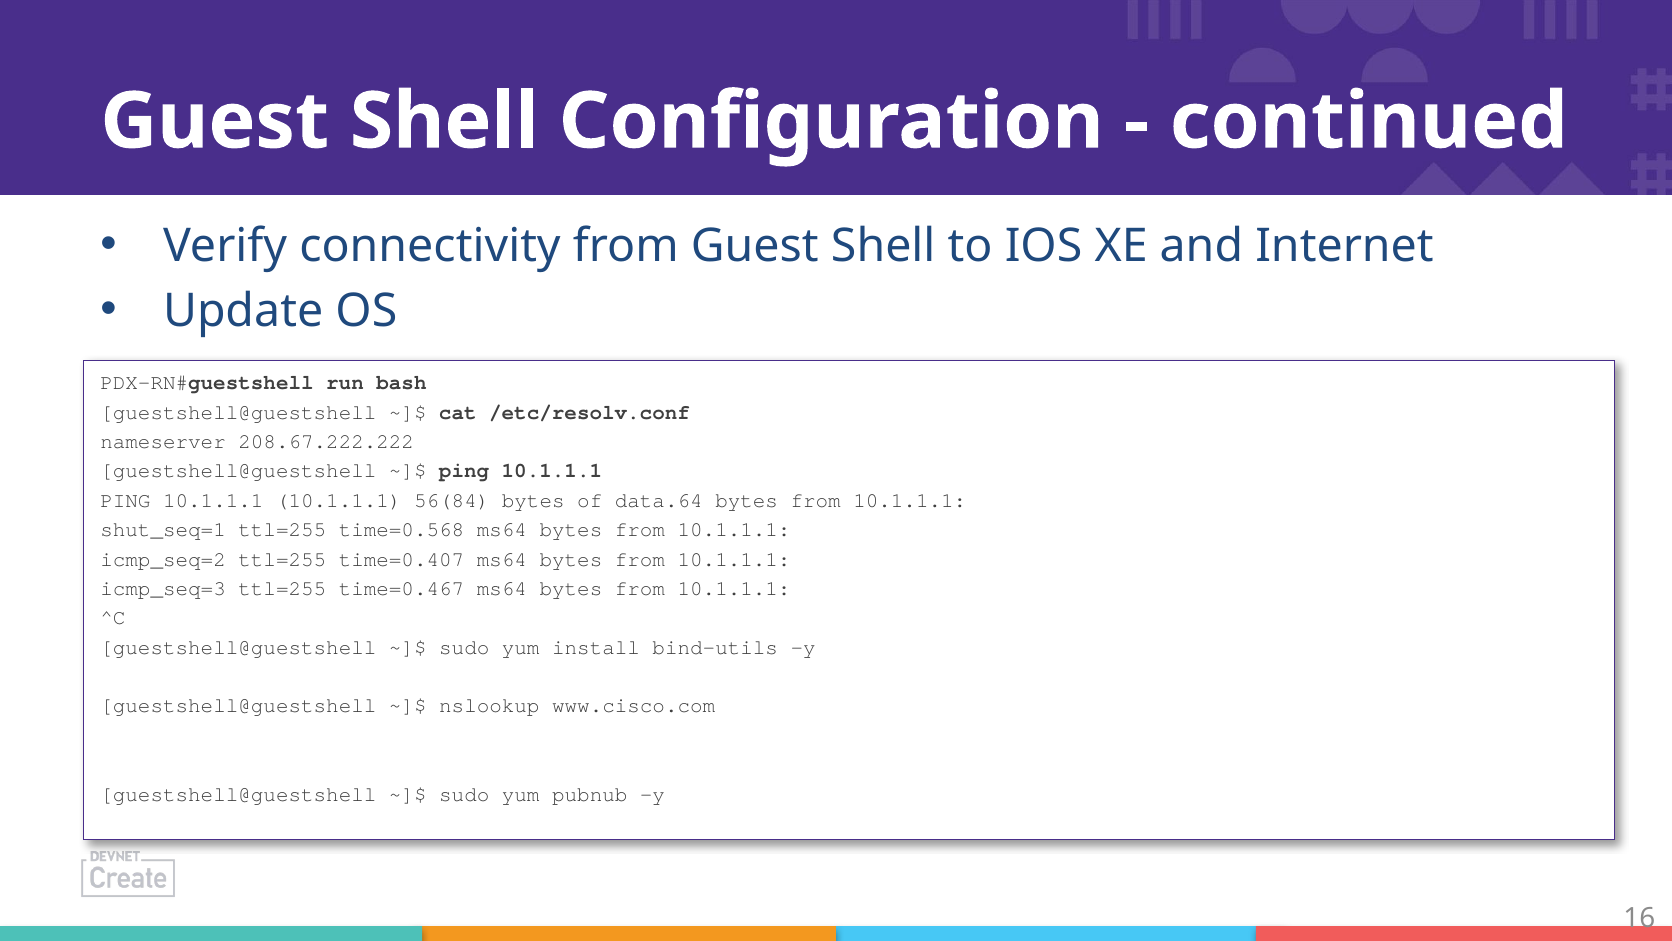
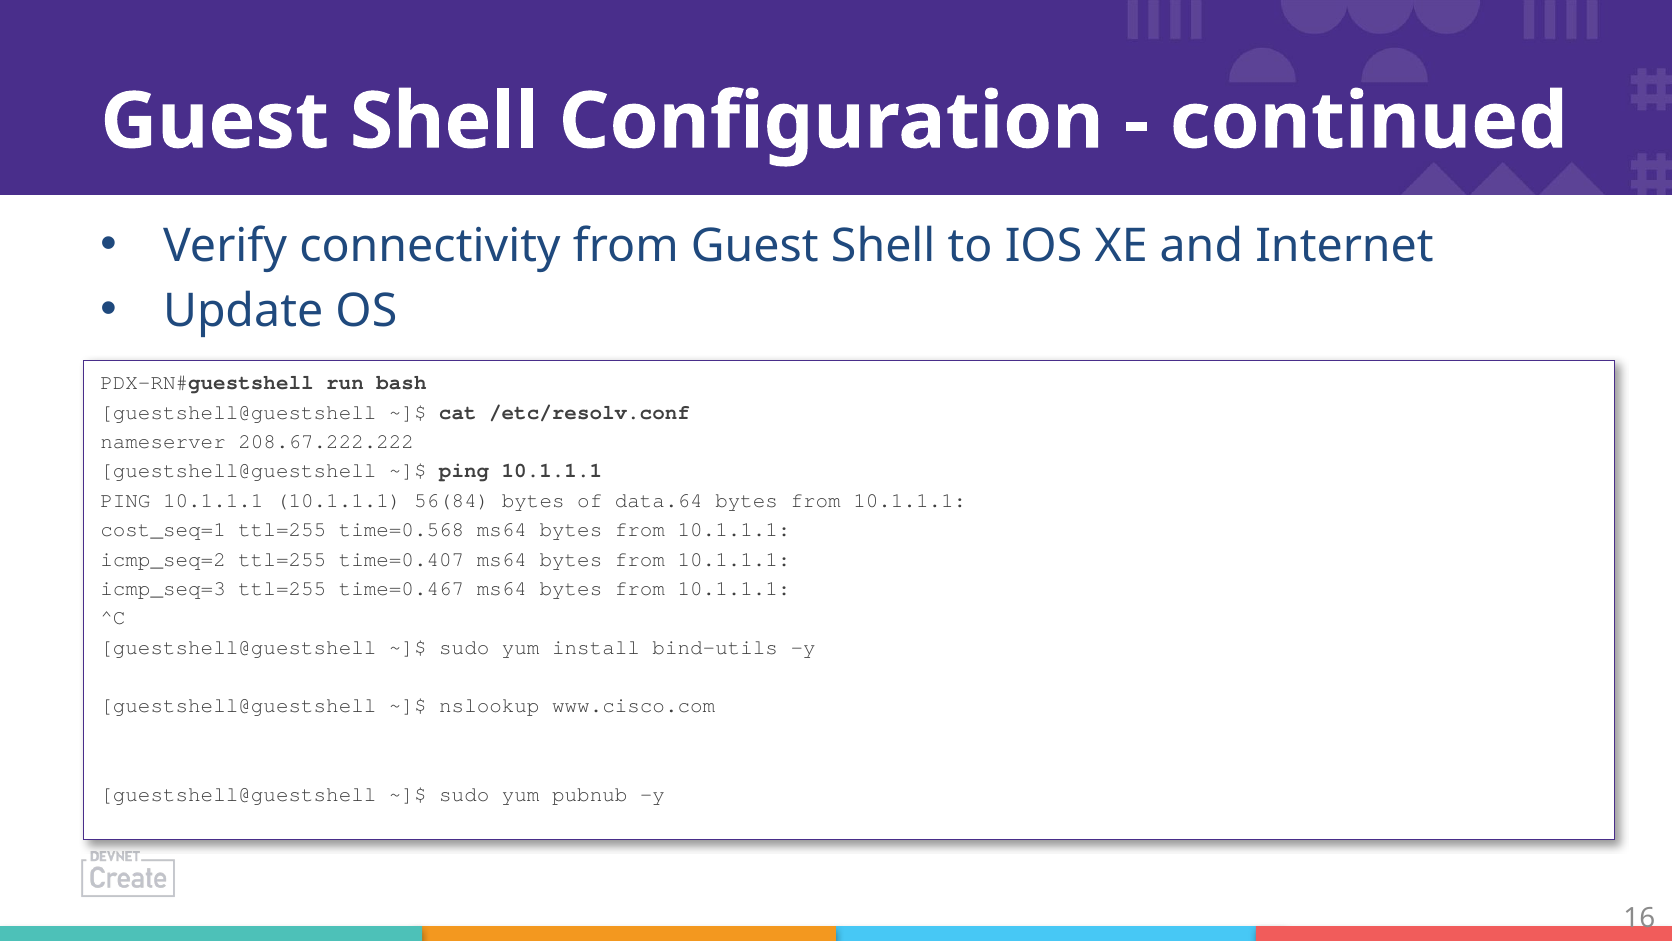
shut_seq=1: shut_seq=1 -> cost_seq=1 (163, 530)
